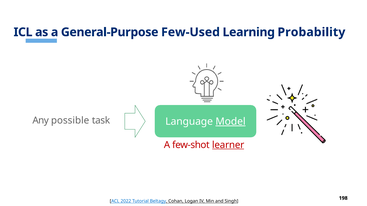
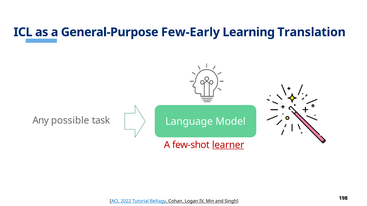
Few-Used: Few-Used -> Few-Early (190, 32)
Probability: Probability -> Translation (312, 32)
Model underline: present -> none (231, 122)
